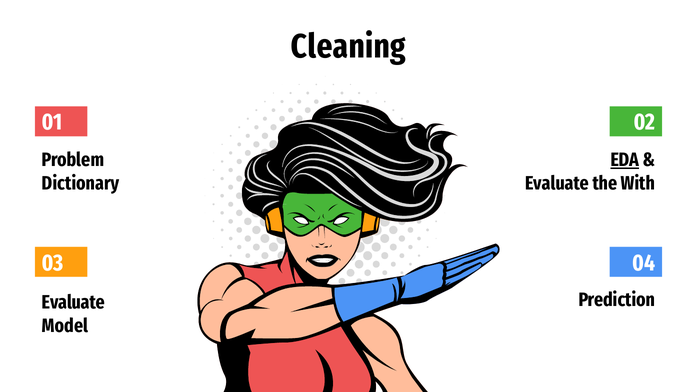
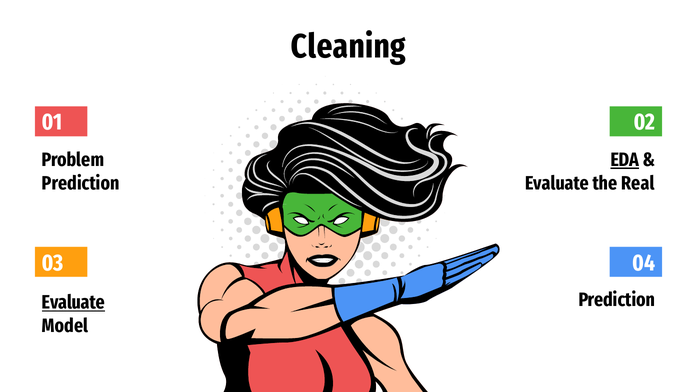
Dictionary: Dictionary -> Prediction (81, 183)
With: With -> Real (638, 183)
Evaluate underline: none -> present (73, 303)
